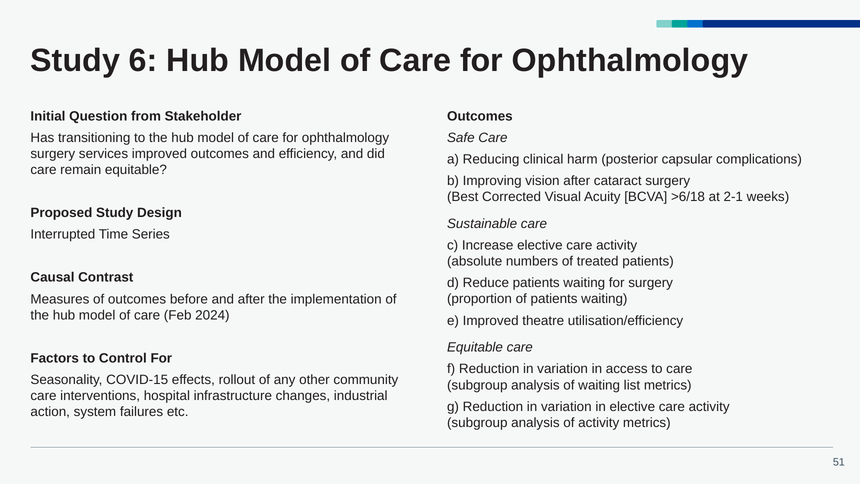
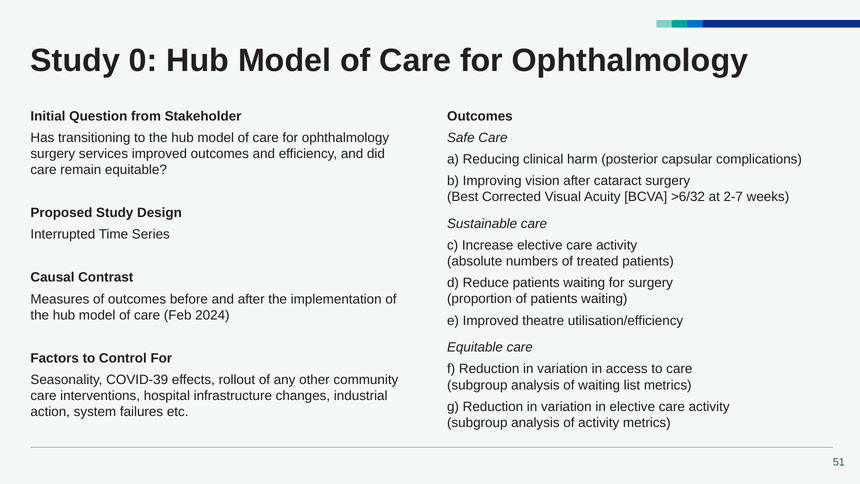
6: 6 -> 0 (143, 61)
>6/18: >6/18 -> >6/32 (688, 197)
2-1: 2-1 -> 2-7 (733, 197)
COVID-15: COVID-15 -> COVID-39 (137, 380)
